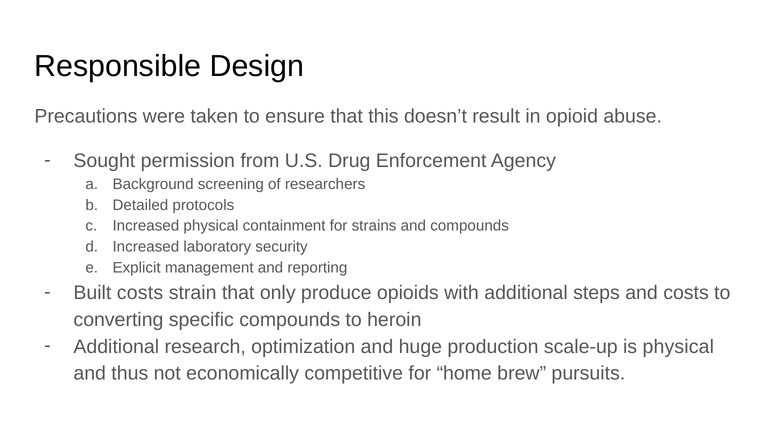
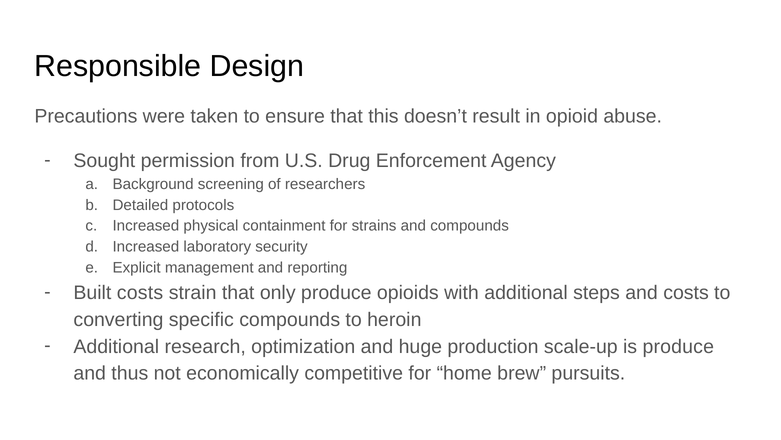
is physical: physical -> produce (678, 346)
